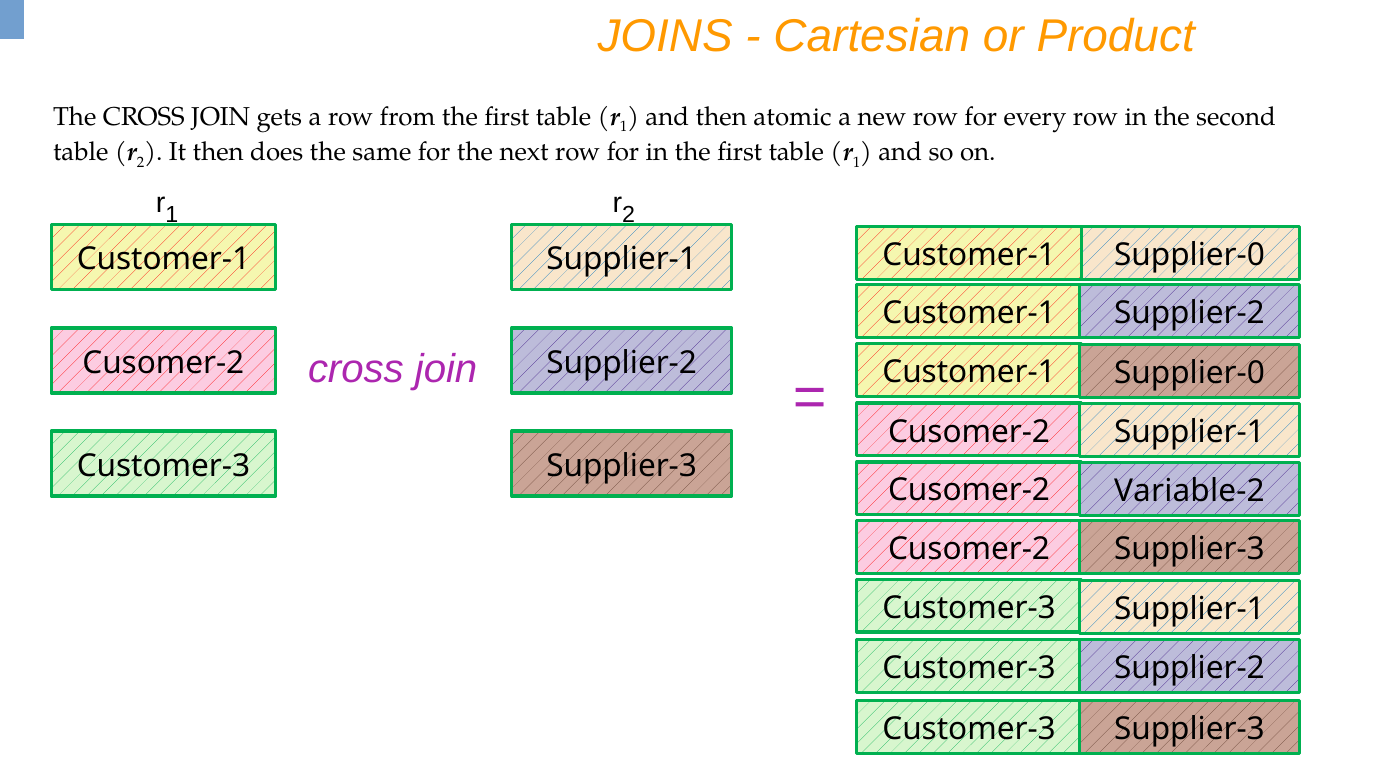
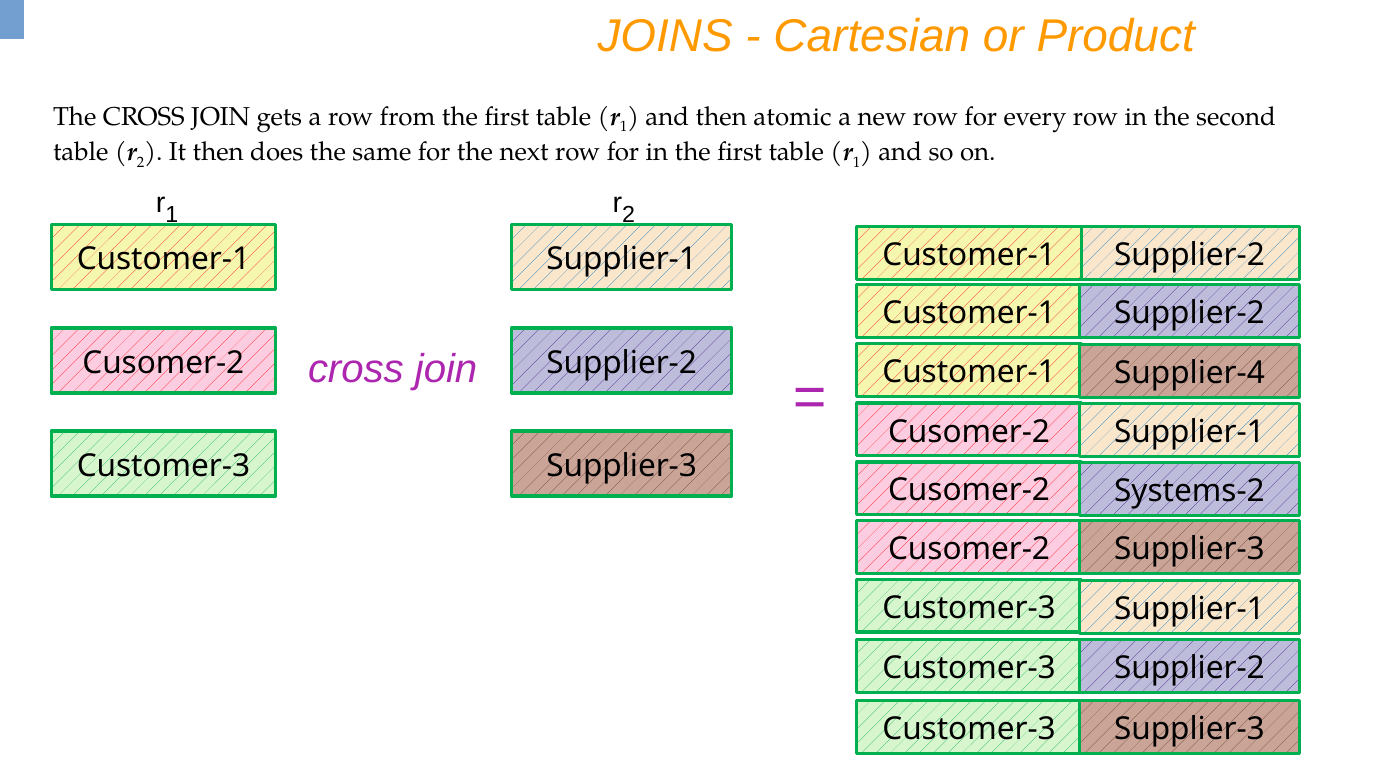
Supplier-0: Supplier-0 -> Supplier-2 (1189, 255)
Supplier-0: Supplier-0 -> Supplier-4 (1189, 373)
Variable-2: Variable-2 -> Systems-2 (1189, 491)
